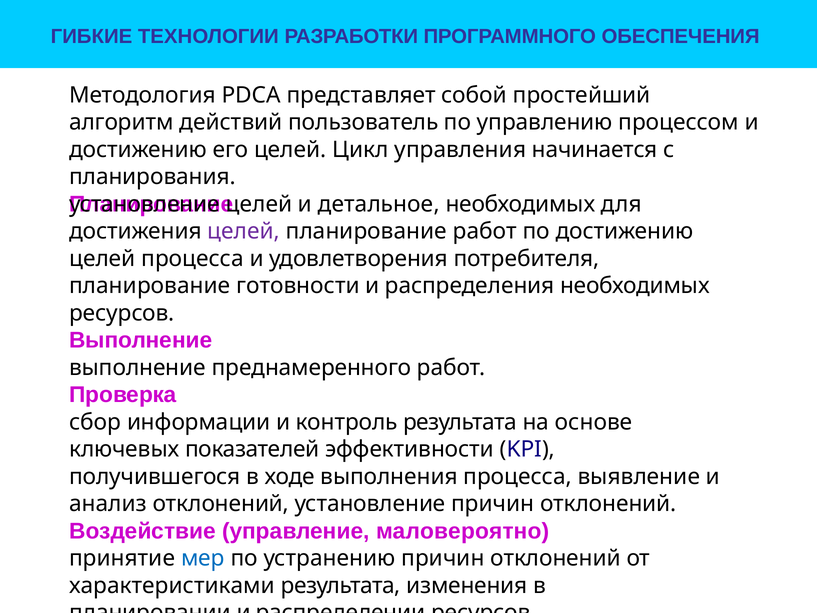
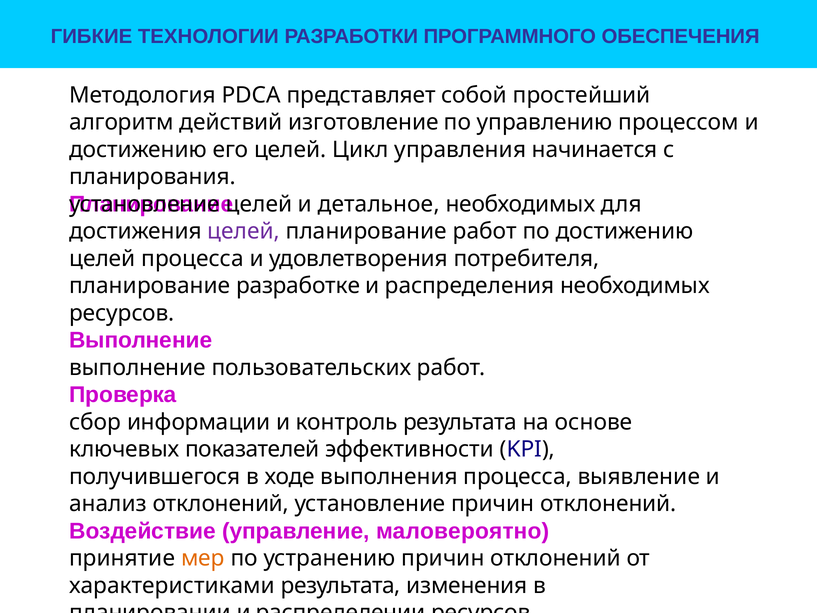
пользователь: пользователь -> изготовление (363, 122)
готовности: готовности -> разработке (298, 286)
преднамеренного: преднамеренного -> пользовательских (311, 367)
мер colour: blue -> orange (203, 558)
